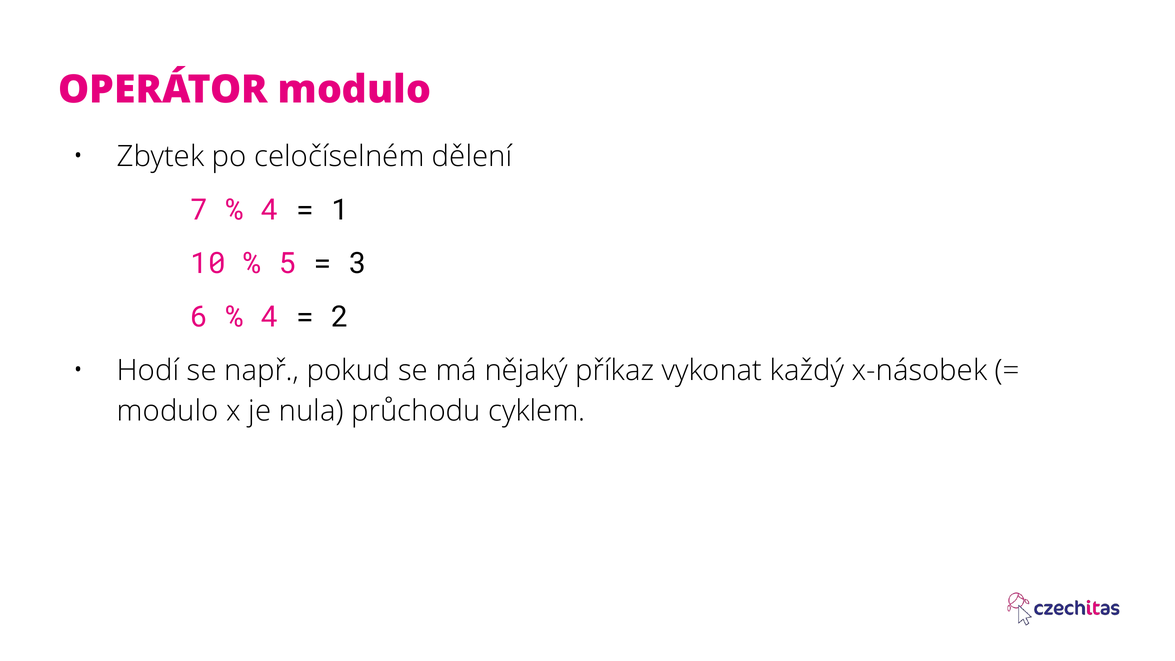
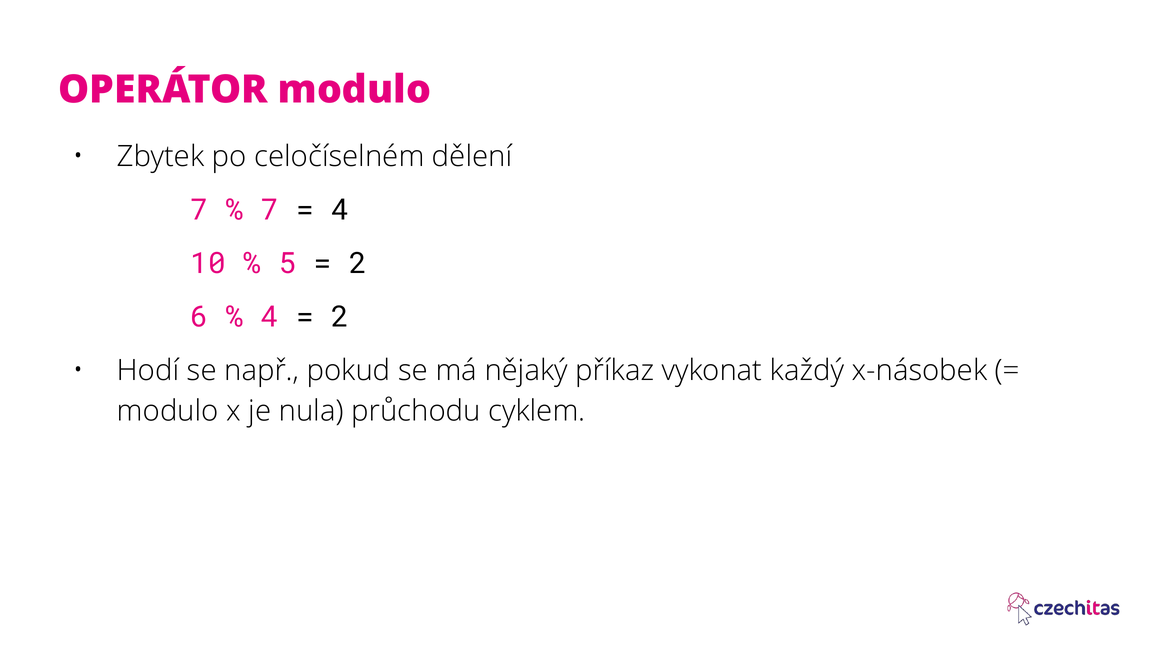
4: 4 -> 7 (270, 210)
1: 1 -> 4 (340, 210)
3: 3 -> 2 (358, 263)
